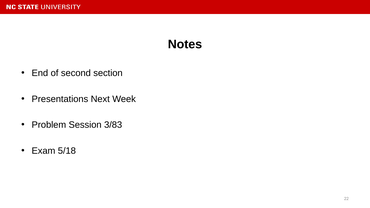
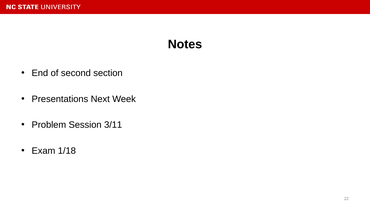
3/83: 3/83 -> 3/11 (113, 125)
5/18: 5/18 -> 1/18 (67, 151)
